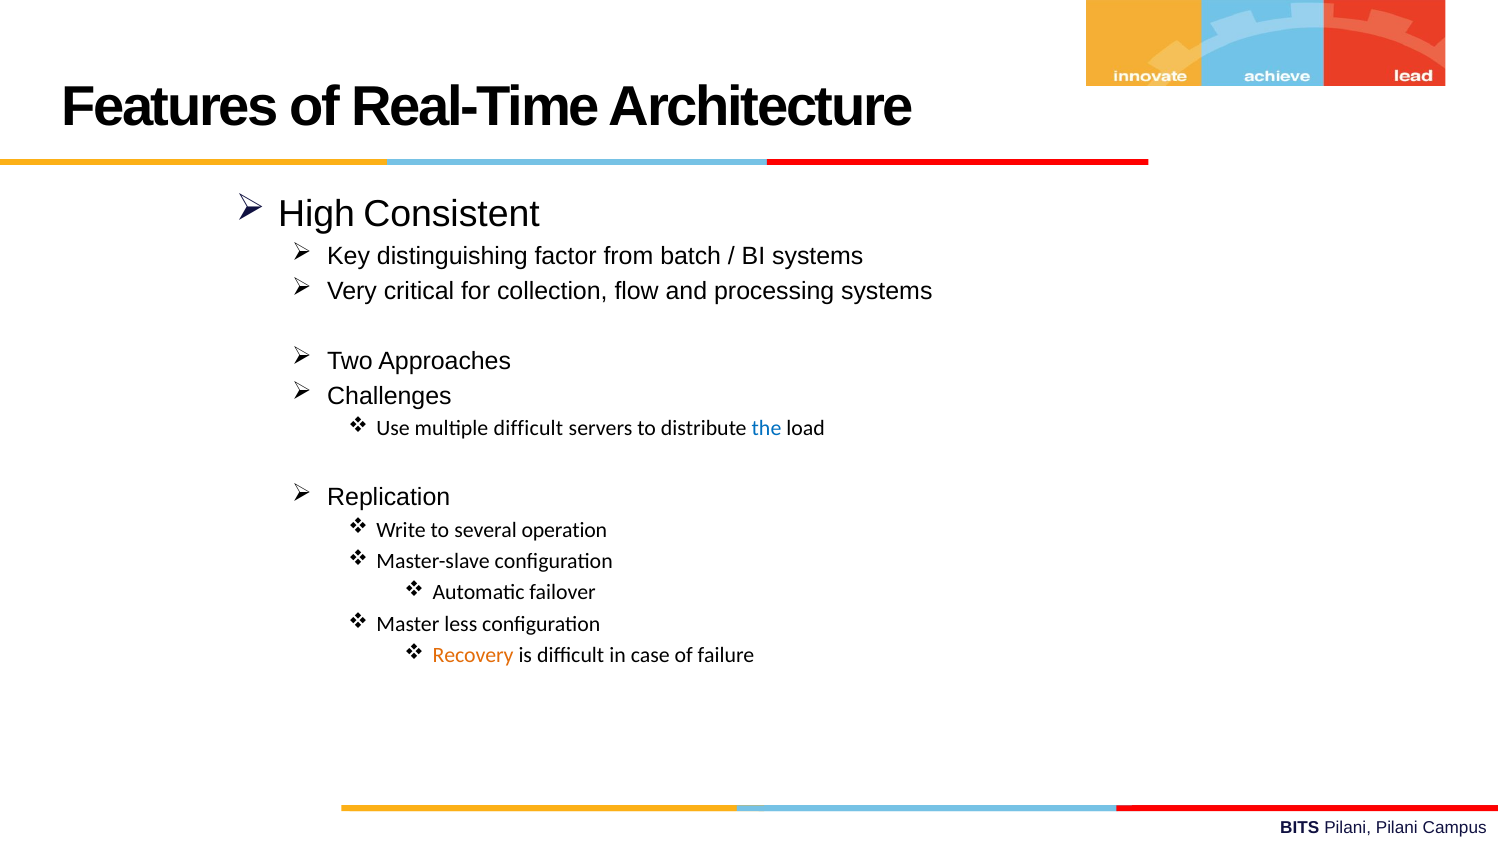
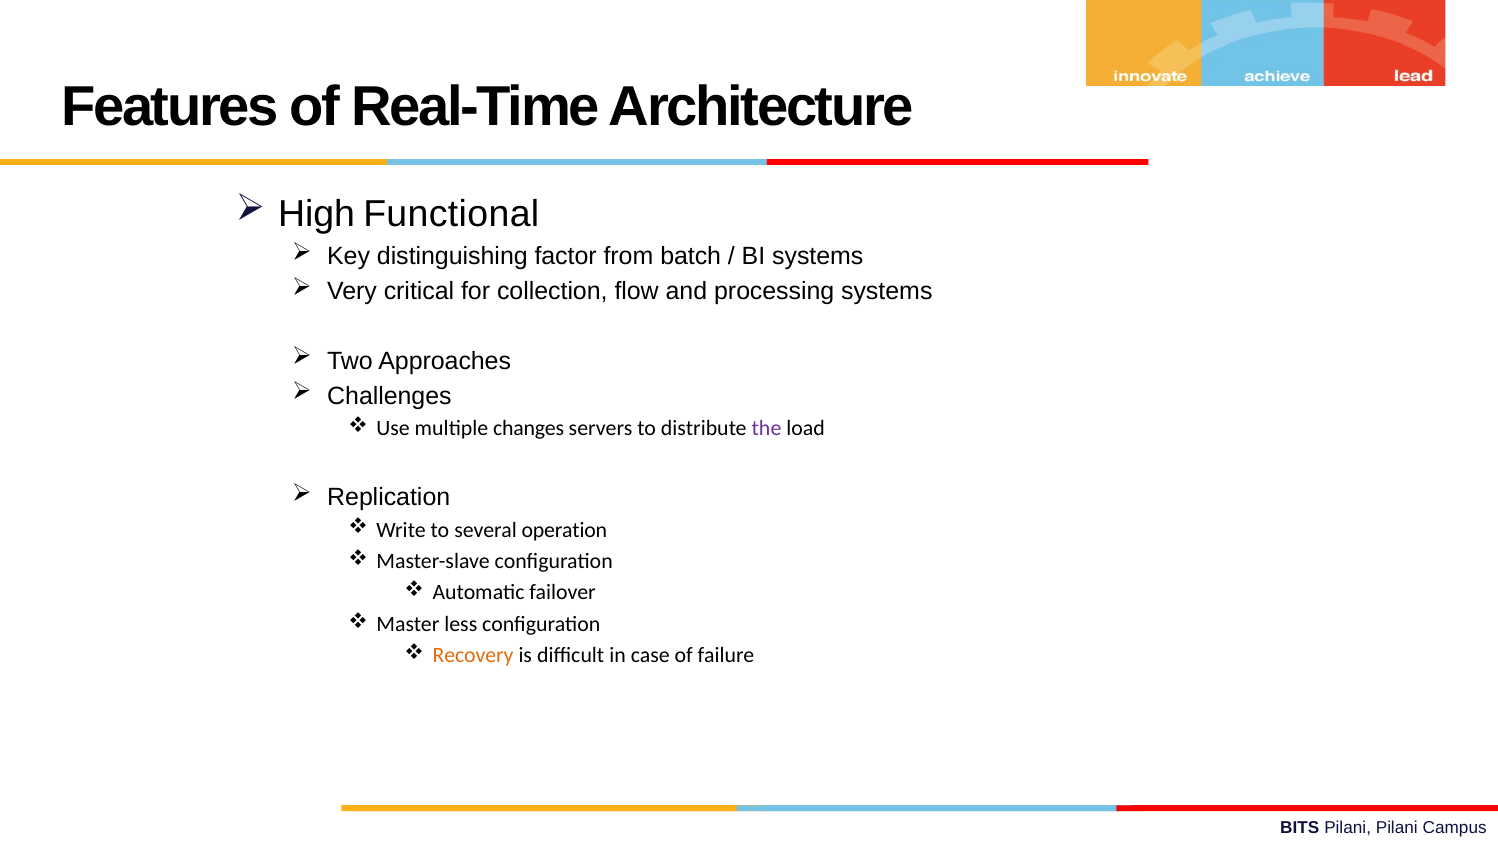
Consistent: Consistent -> Functional (451, 214)
multiple difficult: difficult -> changes (529, 428)
the colour: blue -> purple (767, 428)
